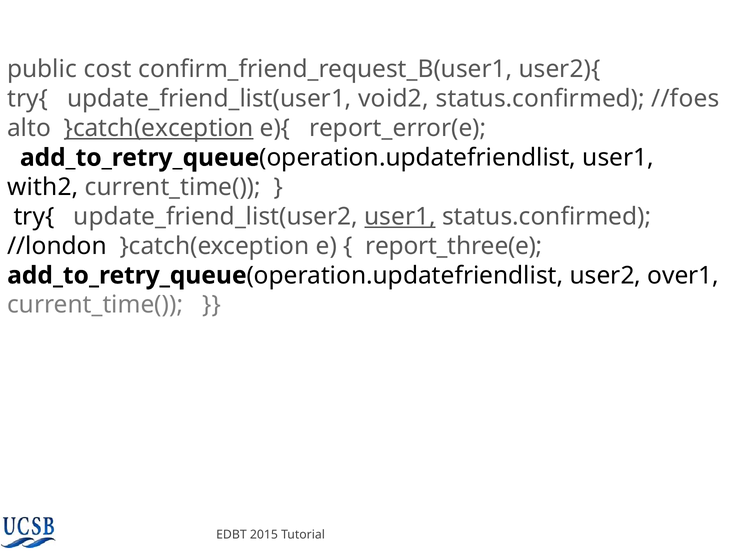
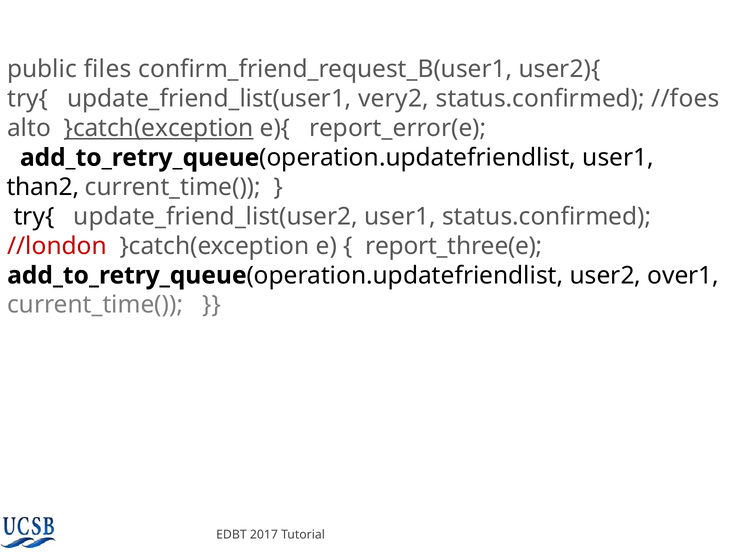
cost: cost -> files (108, 69)
void2: void2 -> very2 (394, 99)
with2: with2 -> than2 (43, 187)
user1 underline: present -> none (400, 217)
//london colour: black -> red (57, 246)
2015: 2015 -> 2017 (264, 535)
